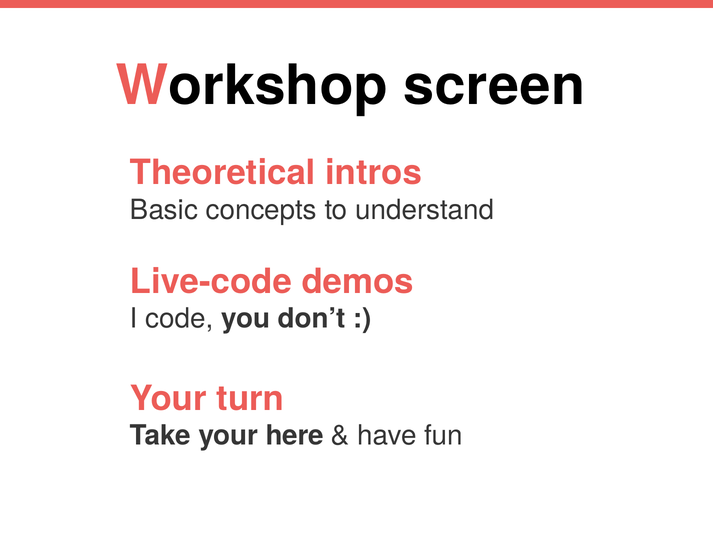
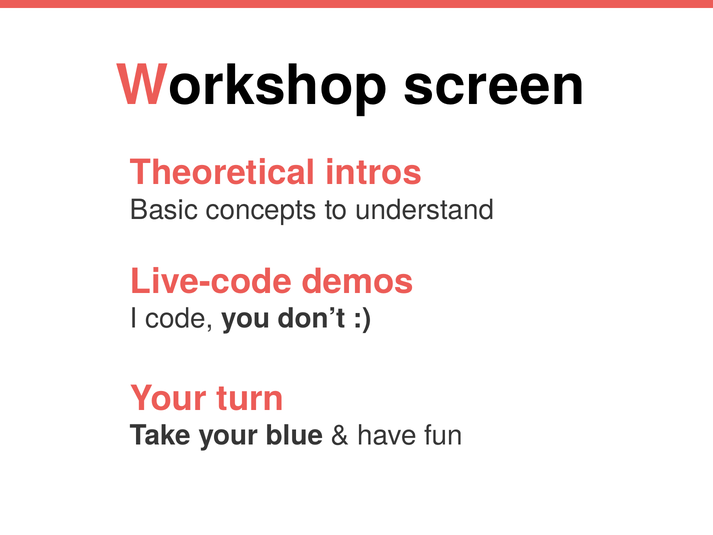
here: here -> blue (295, 435)
